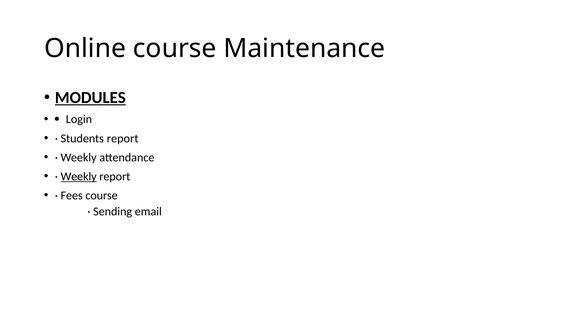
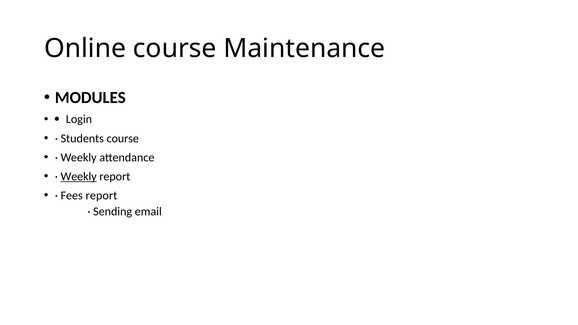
MODULES underline: present -> none (90, 98)
Students report: report -> course (123, 138)
Fees course: course -> report (101, 195)
